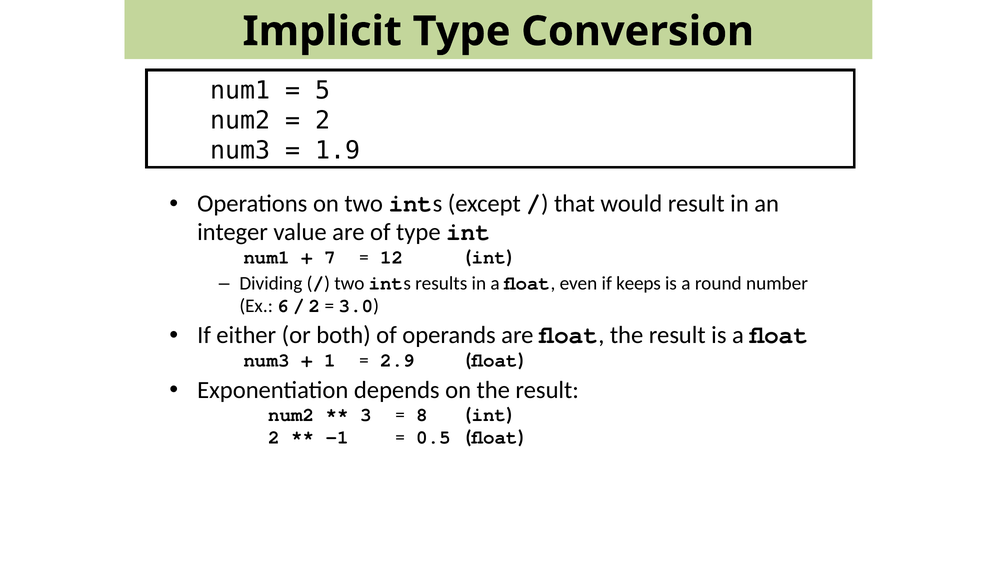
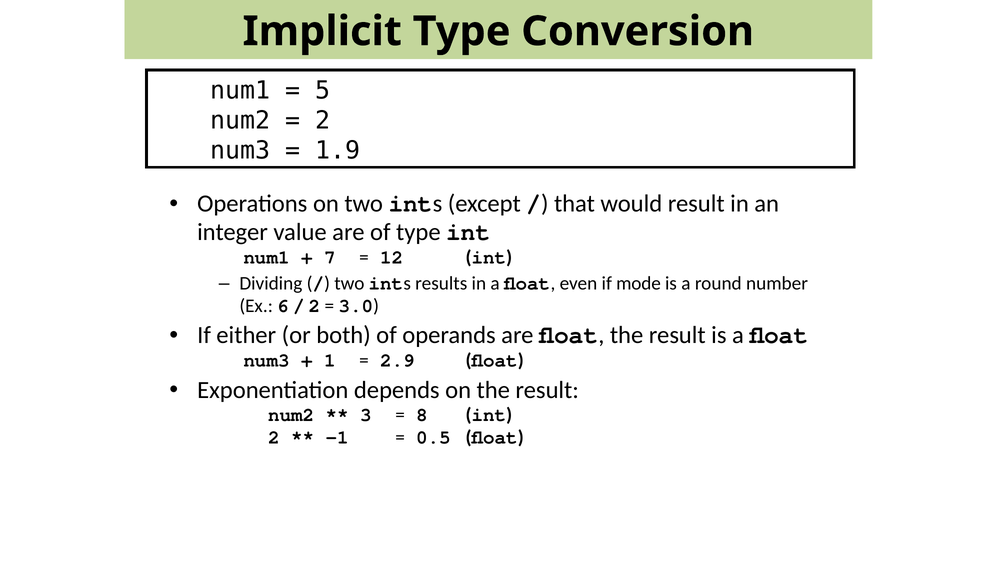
keeps: keeps -> mode (638, 283)
